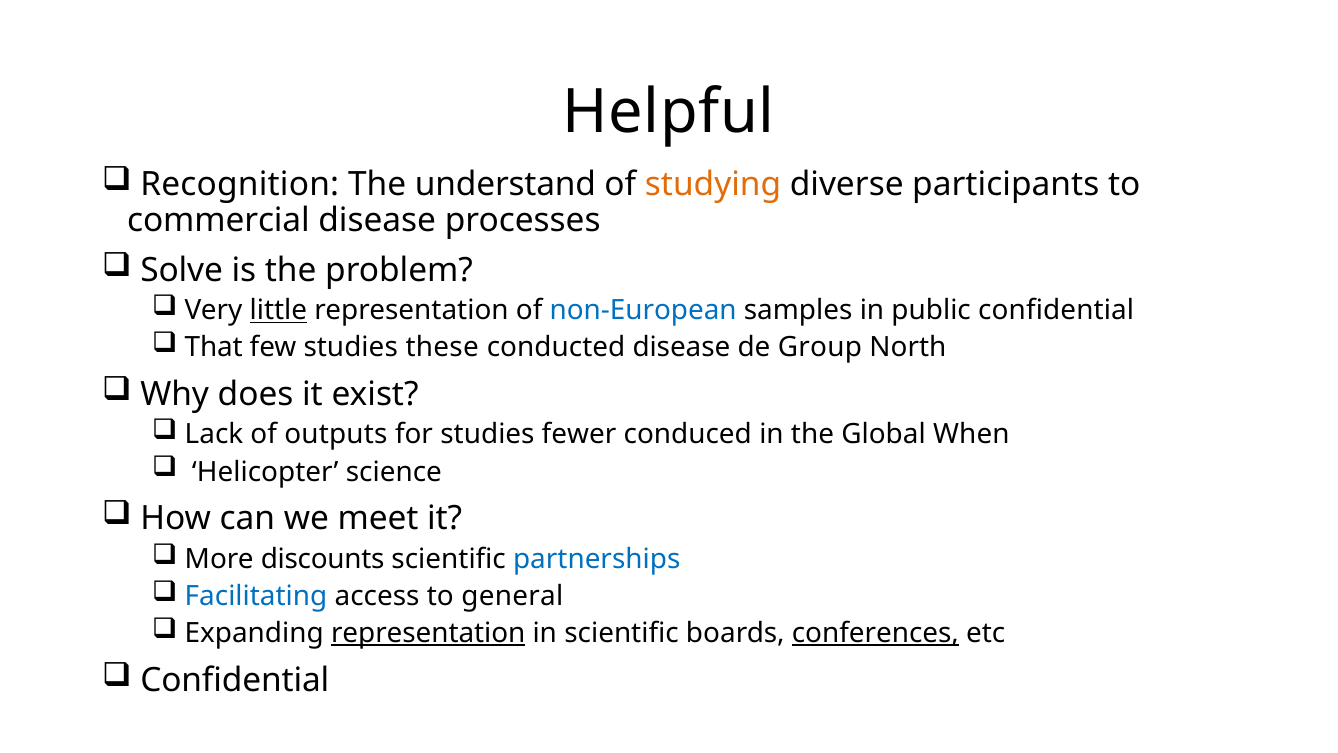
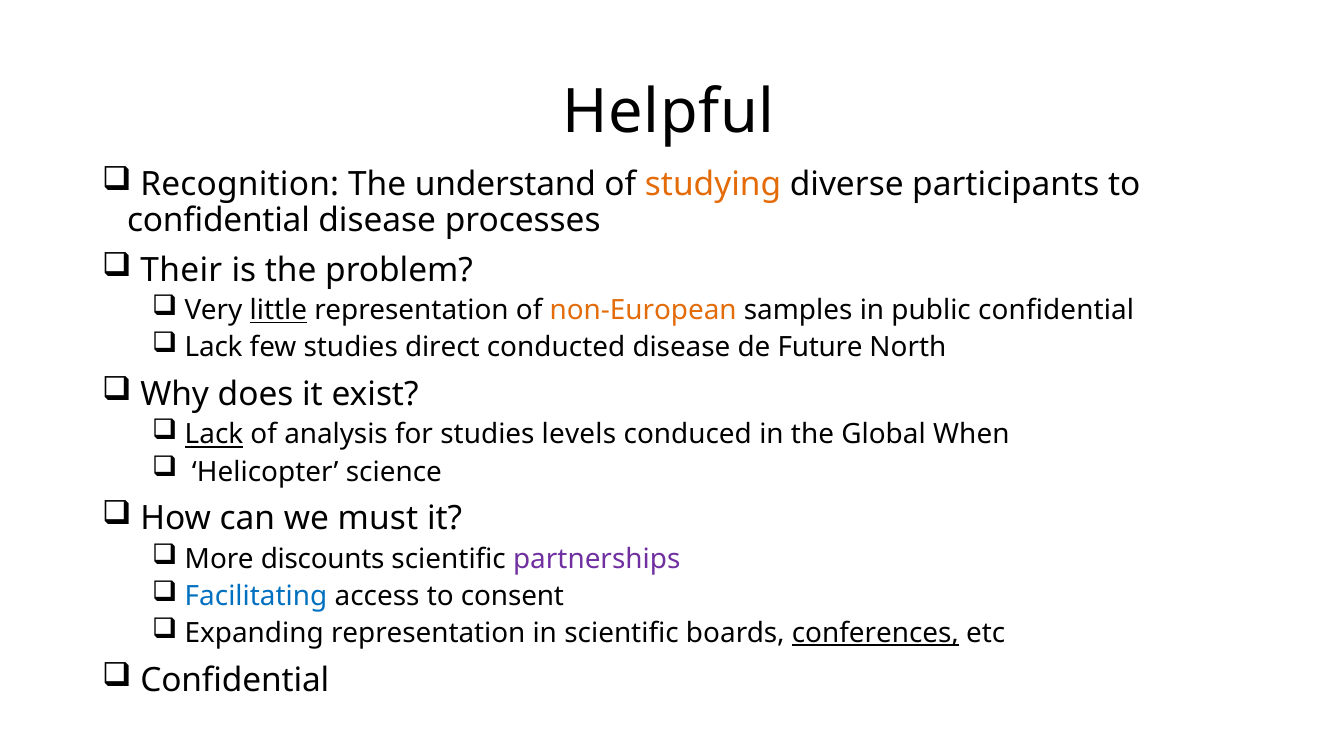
commercial: commercial -> confidential (218, 220)
Solve: Solve -> Their (181, 270)
non-European colour: blue -> orange (643, 310)
That: That -> Lack (214, 347)
these: these -> direct (442, 347)
Group: Group -> Future (820, 347)
Lack underline: none -> present (214, 435)
outputs: outputs -> analysis (336, 435)
fewer: fewer -> levels (579, 435)
meet: meet -> must (378, 519)
partnerships colour: blue -> purple (597, 559)
general: general -> consent (512, 596)
representation underline: present -> none (428, 633)
